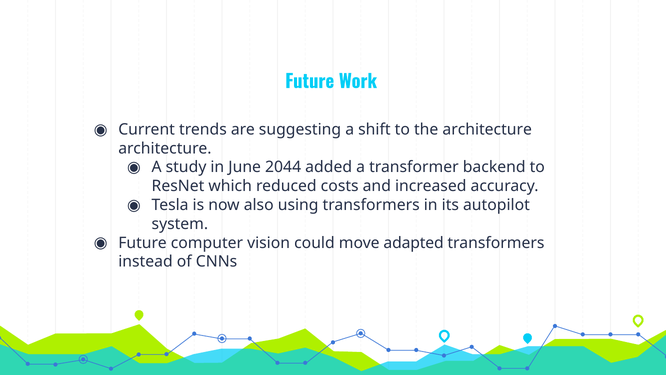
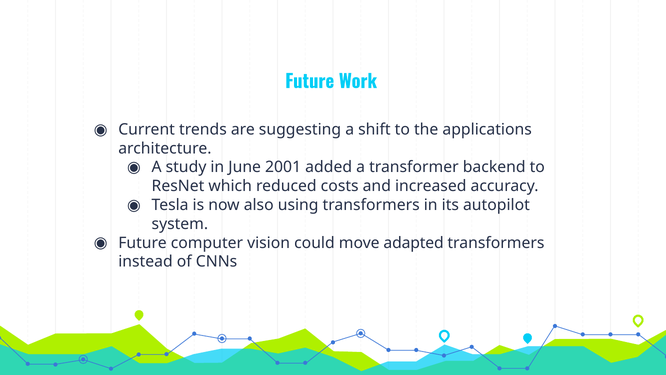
the architecture: architecture -> applications (487, 129)
2044: 2044 -> 2001 (283, 167)
